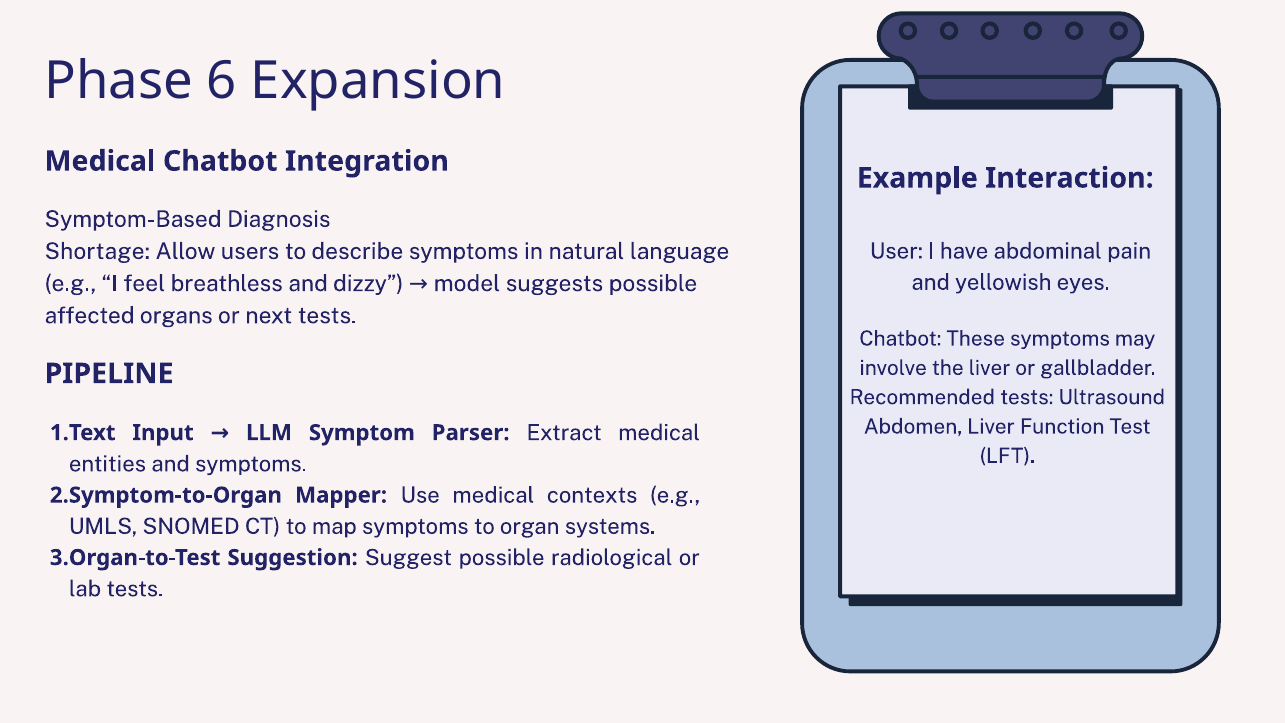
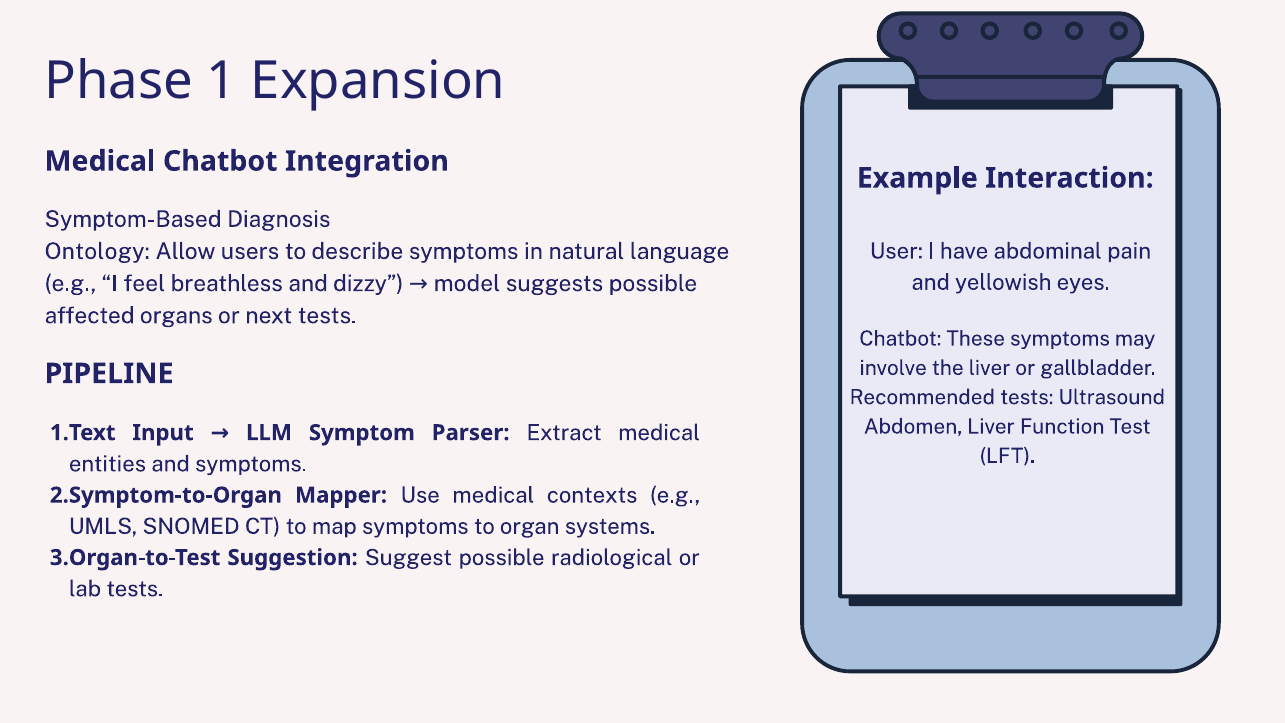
6: 6 -> 1 (222, 81)
Shortage: Shortage -> Ontology (97, 251)
